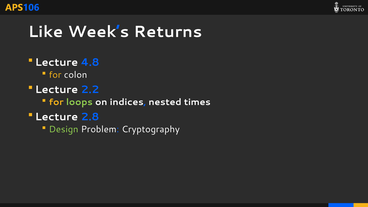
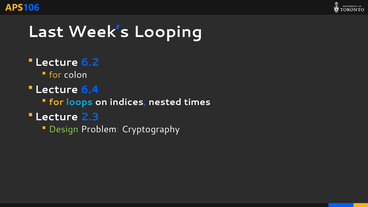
Like: Like -> Last (46, 32)
Returns: Returns -> Looping (168, 32)
4.8: 4.8 -> 6.2 (90, 62)
2.2: 2.2 -> 6.4 (90, 89)
loops colour: light green -> light blue (79, 102)
2.8: 2.8 -> 2.3 (90, 117)
